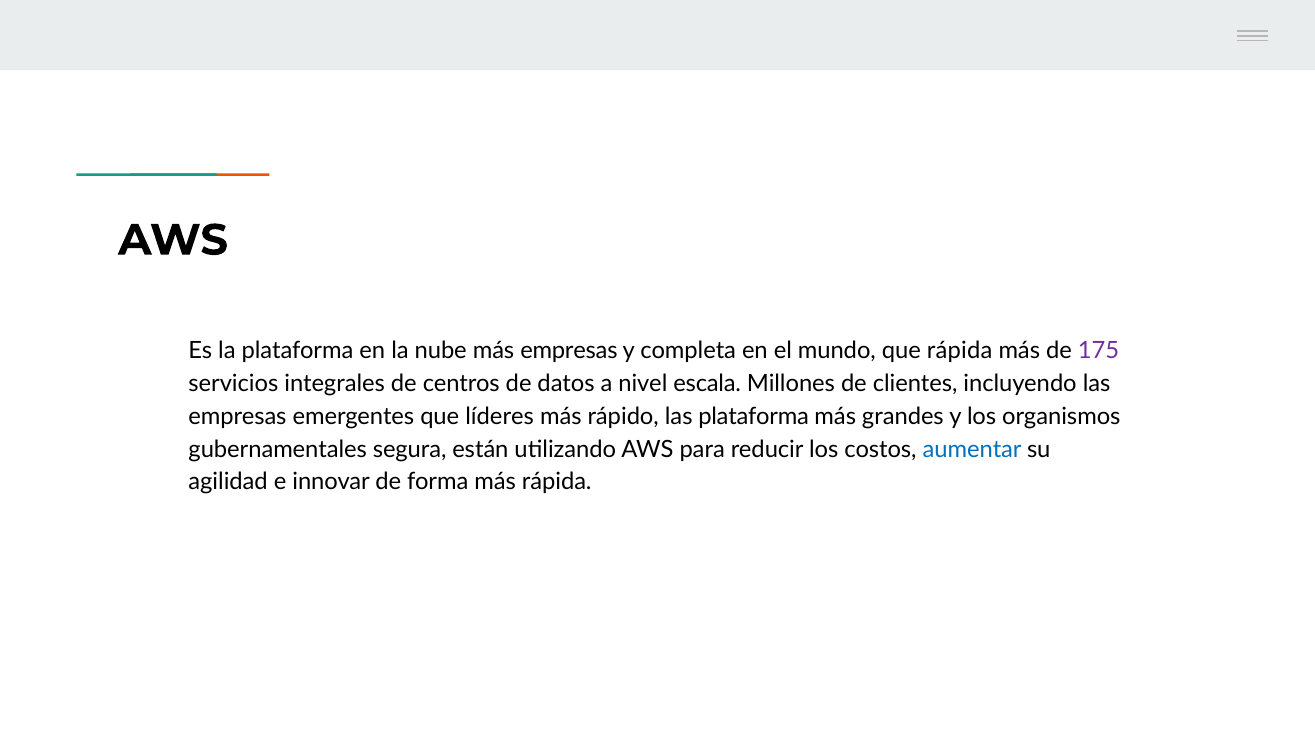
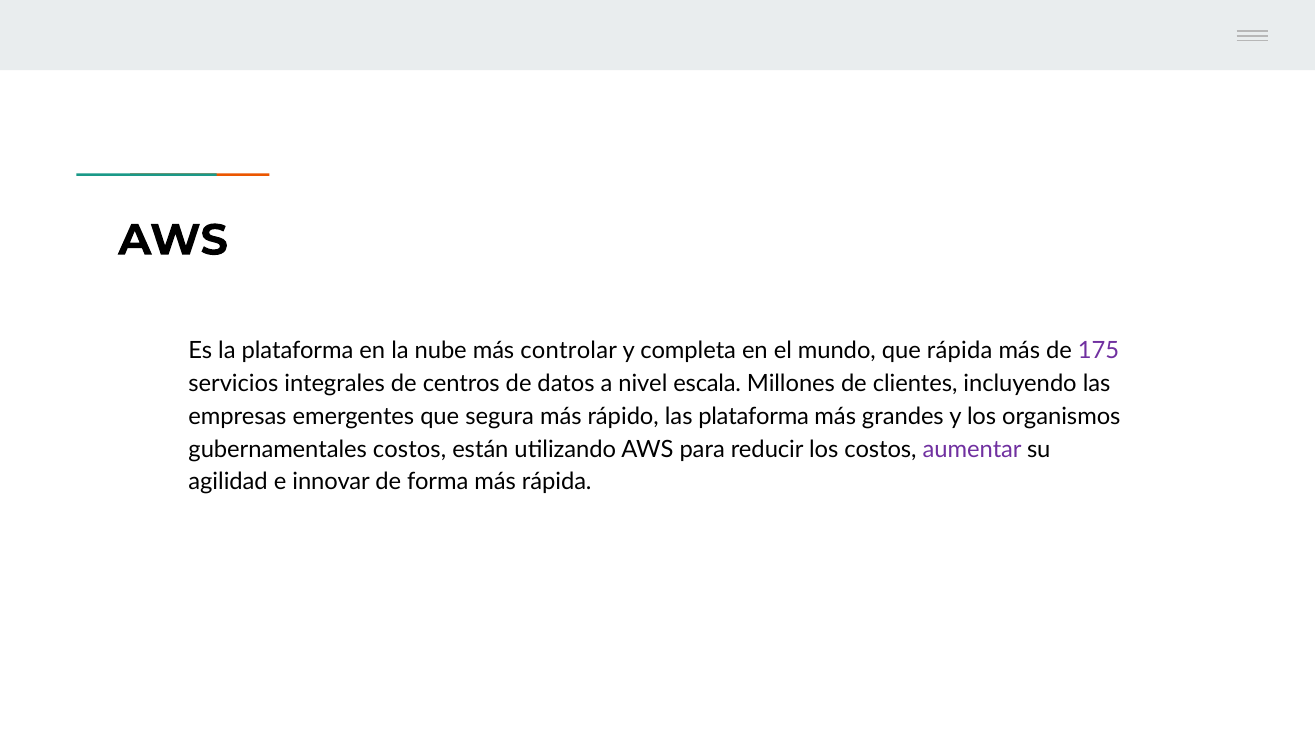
más empresas: empresas -> controlar (569, 351)
líderes: líderes -> segura (500, 416)
gubernamentales segura: segura -> costos (410, 449)
aumentar colour: blue -> purple (972, 449)
